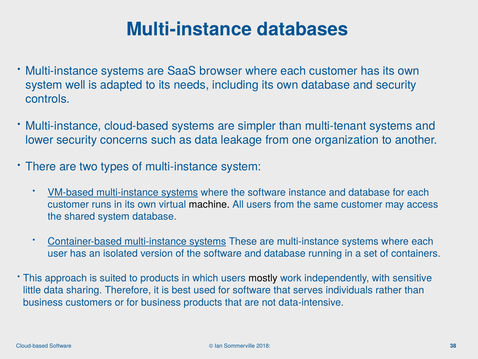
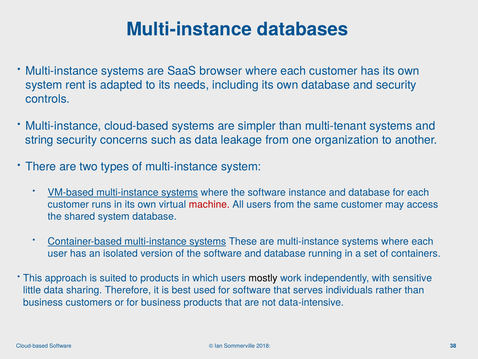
well: well -> rent (76, 85)
lower: lower -> string (39, 140)
machine colour: black -> red (209, 204)
